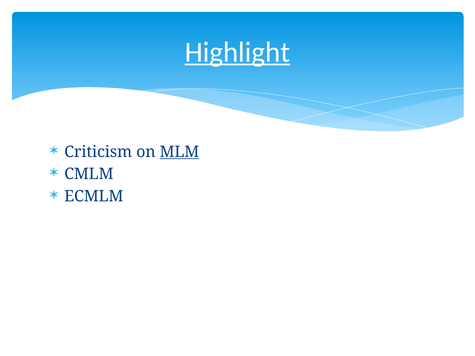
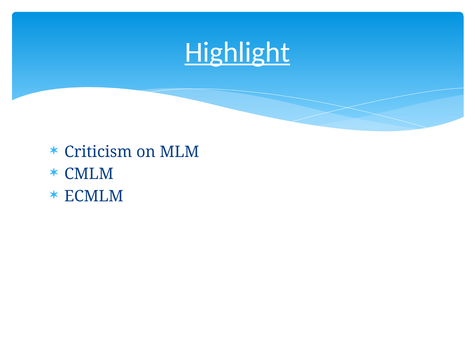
MLM underline: present -> none (179, 152)
